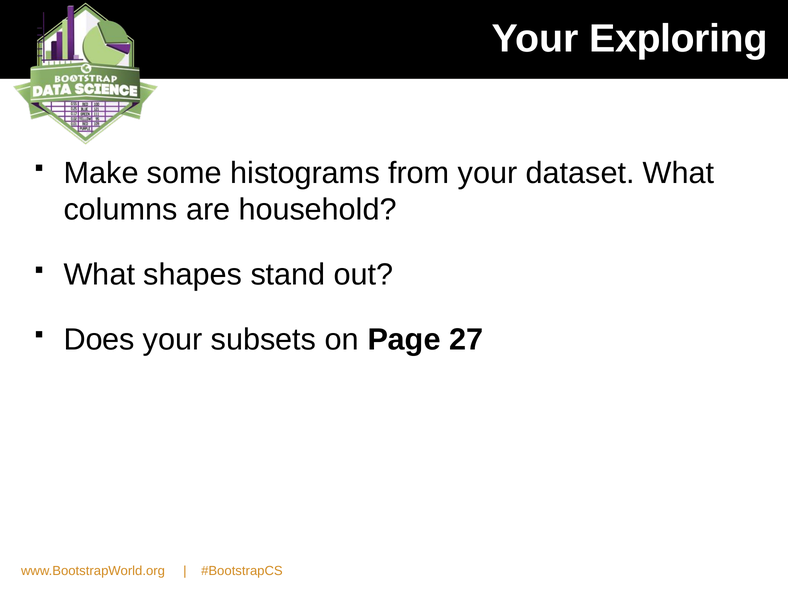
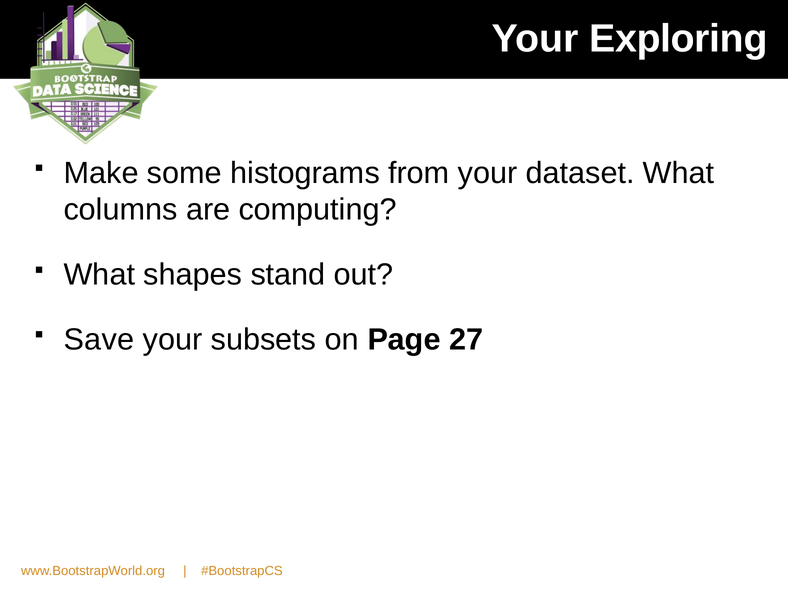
household: household -> computing (318, 210)
Does: Does -> Save (99, 339)
